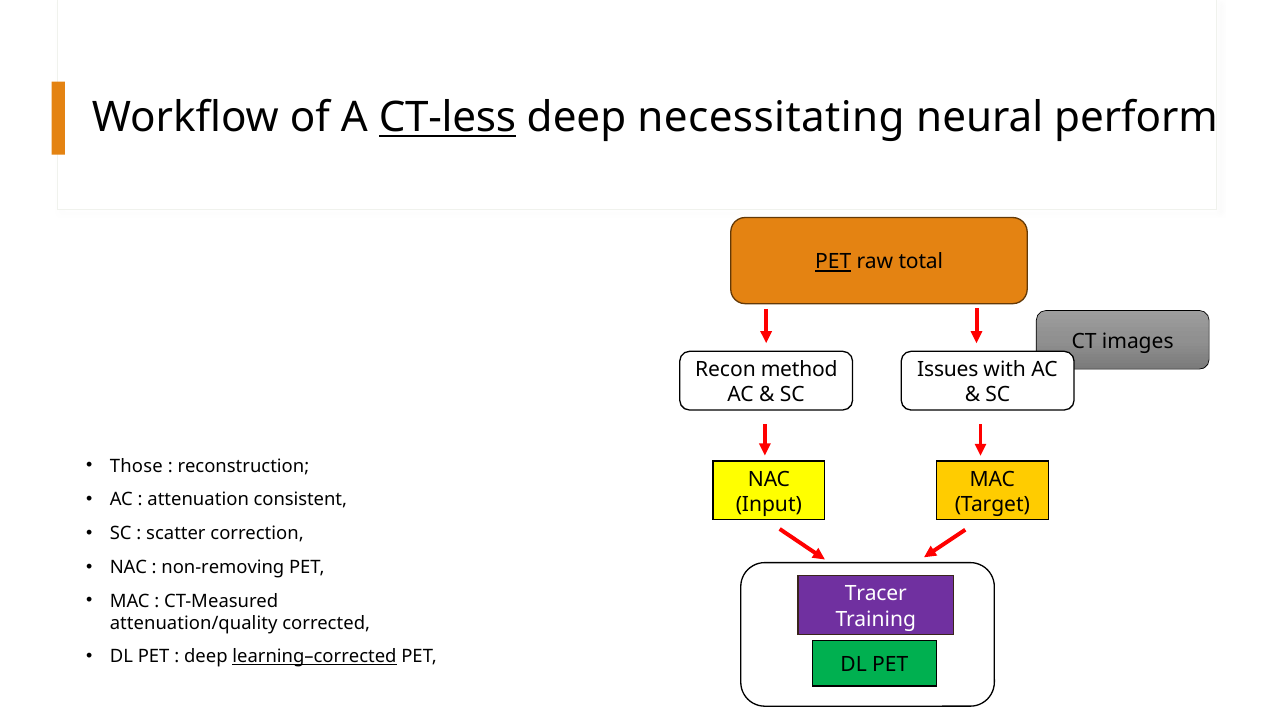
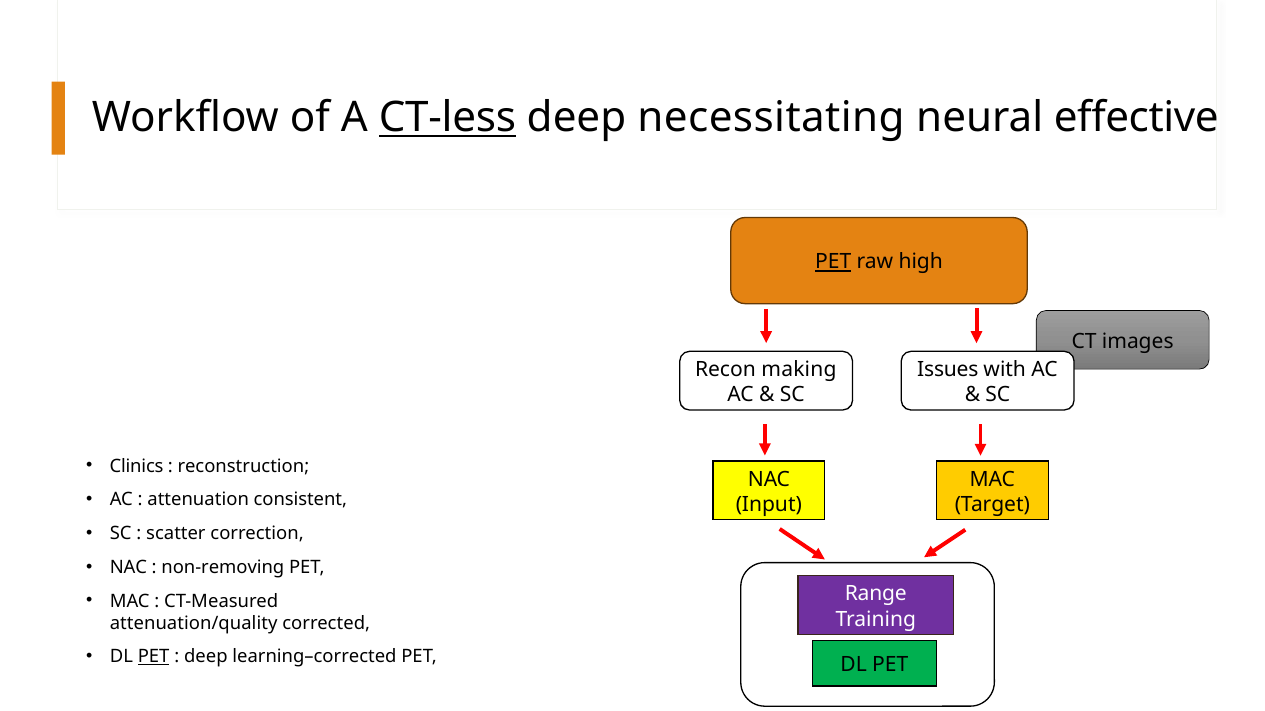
perform: perform -> effective (1136, 118)
total: total -> high (921, 262)
method: method -> making (799, 370)
Those: Those -> Clinics (137, 466)
Tracer: Tracer -> Range (876, 594)
PET underline: none -> present (154, 657)
learning–corrected underline: present -> none (314, 657)
